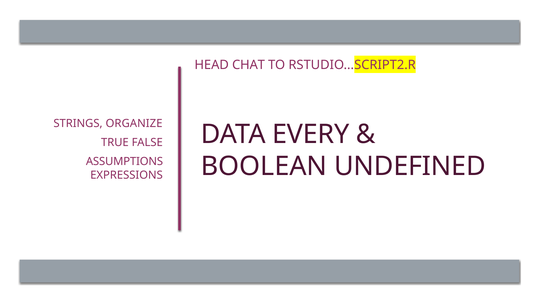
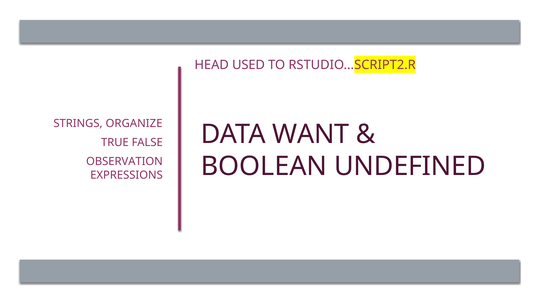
CHAT: CHAT -> USED (249, 65)
EVERY: EVERY -> WANT (311, 134)
ASSUMPTIONS: ASSUMPTIONS -> OBSERVATION (124, 162)
